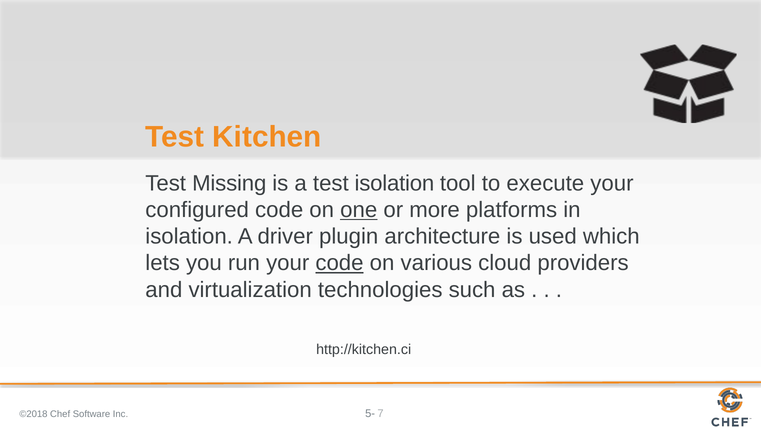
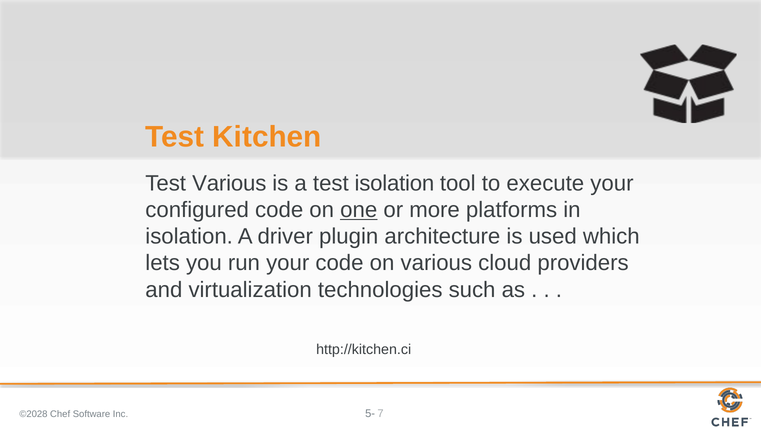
Test Missing: Missing -> Various (229, 183)
code underline: present -> none (339, 263)
©2018: ©2018 -> ©2028 (33, 414)
